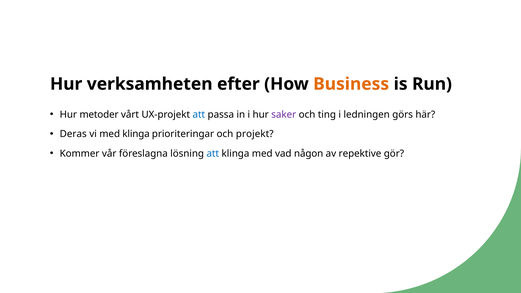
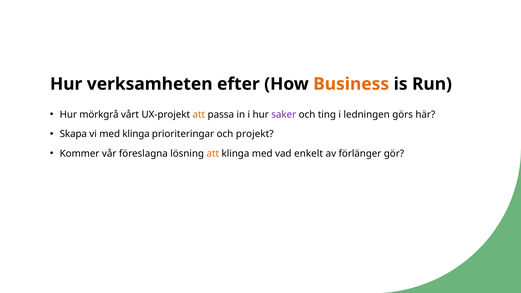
metoder: metoder -> mörkgrå (99, 115)
att colour: blue -> orange (199, 115)
Deras: Deras -> Skapa (73, 134)
att colour: blue -> orange (213, 154)
någon: någon -> enkelt (309, 154)
repektive: repektive -> förlänger (360, 154)
